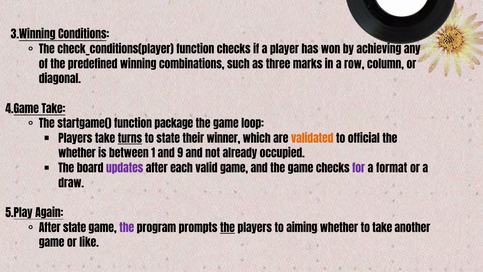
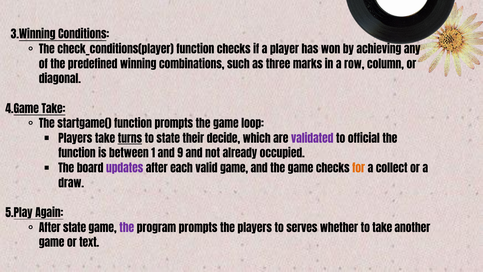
function package: package -> prompts (174, 124)
winner: winner -> decide (223, 139)
validated colour: orange -> purple (312, 139)
whether: whether -> function (77, 154)
for colour: purple -> orange (359, 169)
format: format -> collect (392, 169)
the underline: present -> none (227, 228)
aiming: aiming -> serves (302, 228)
like: like -> text (89, 243)
